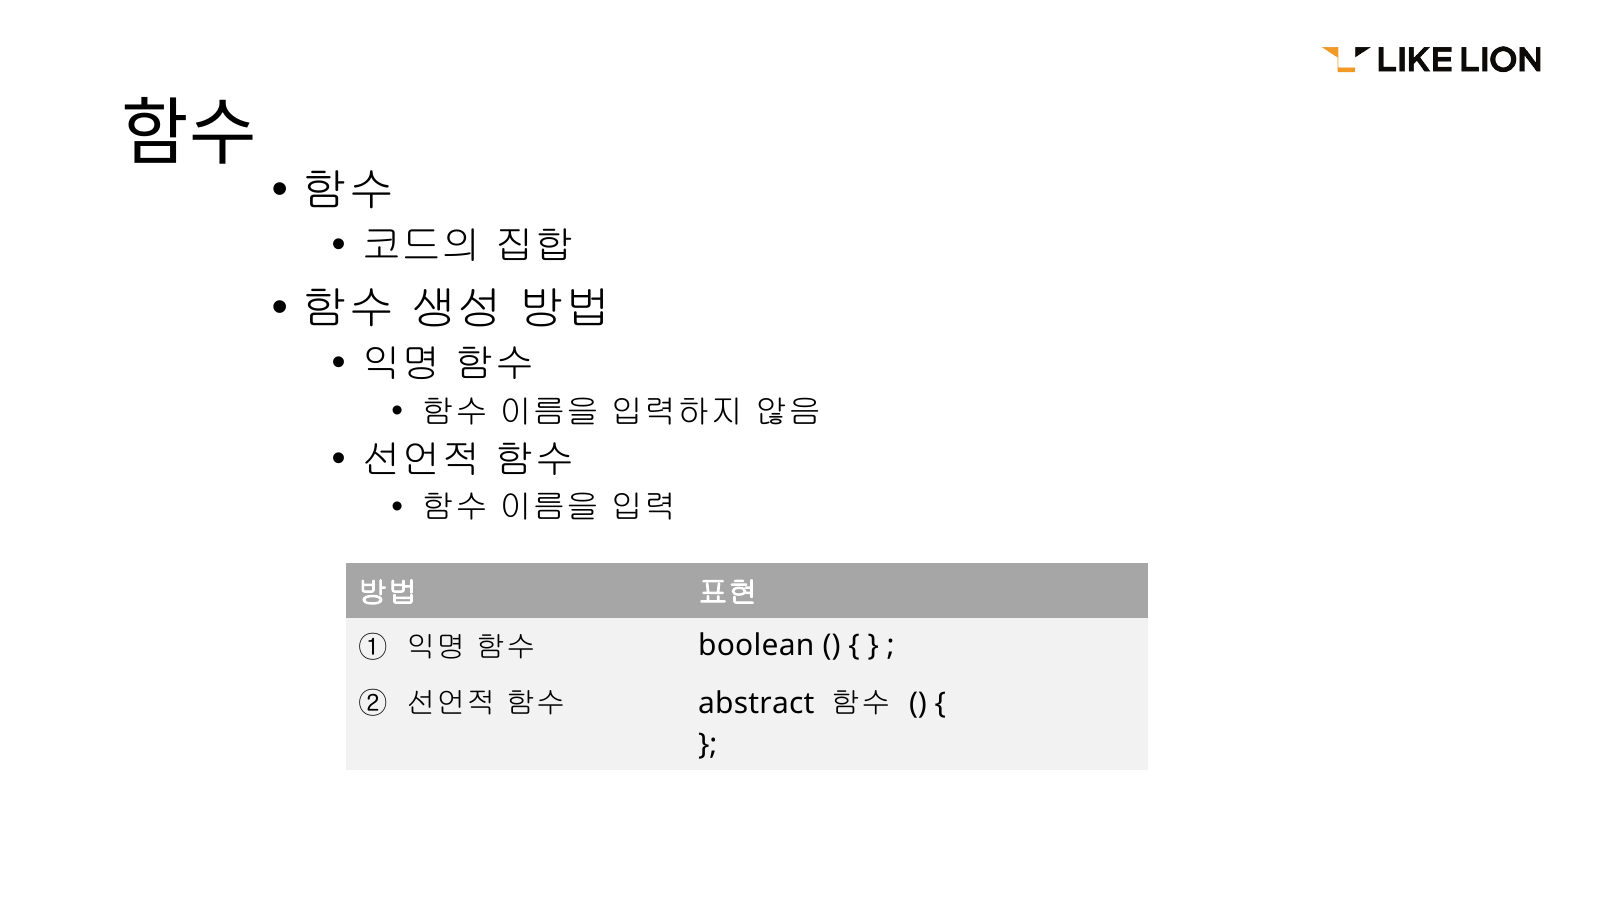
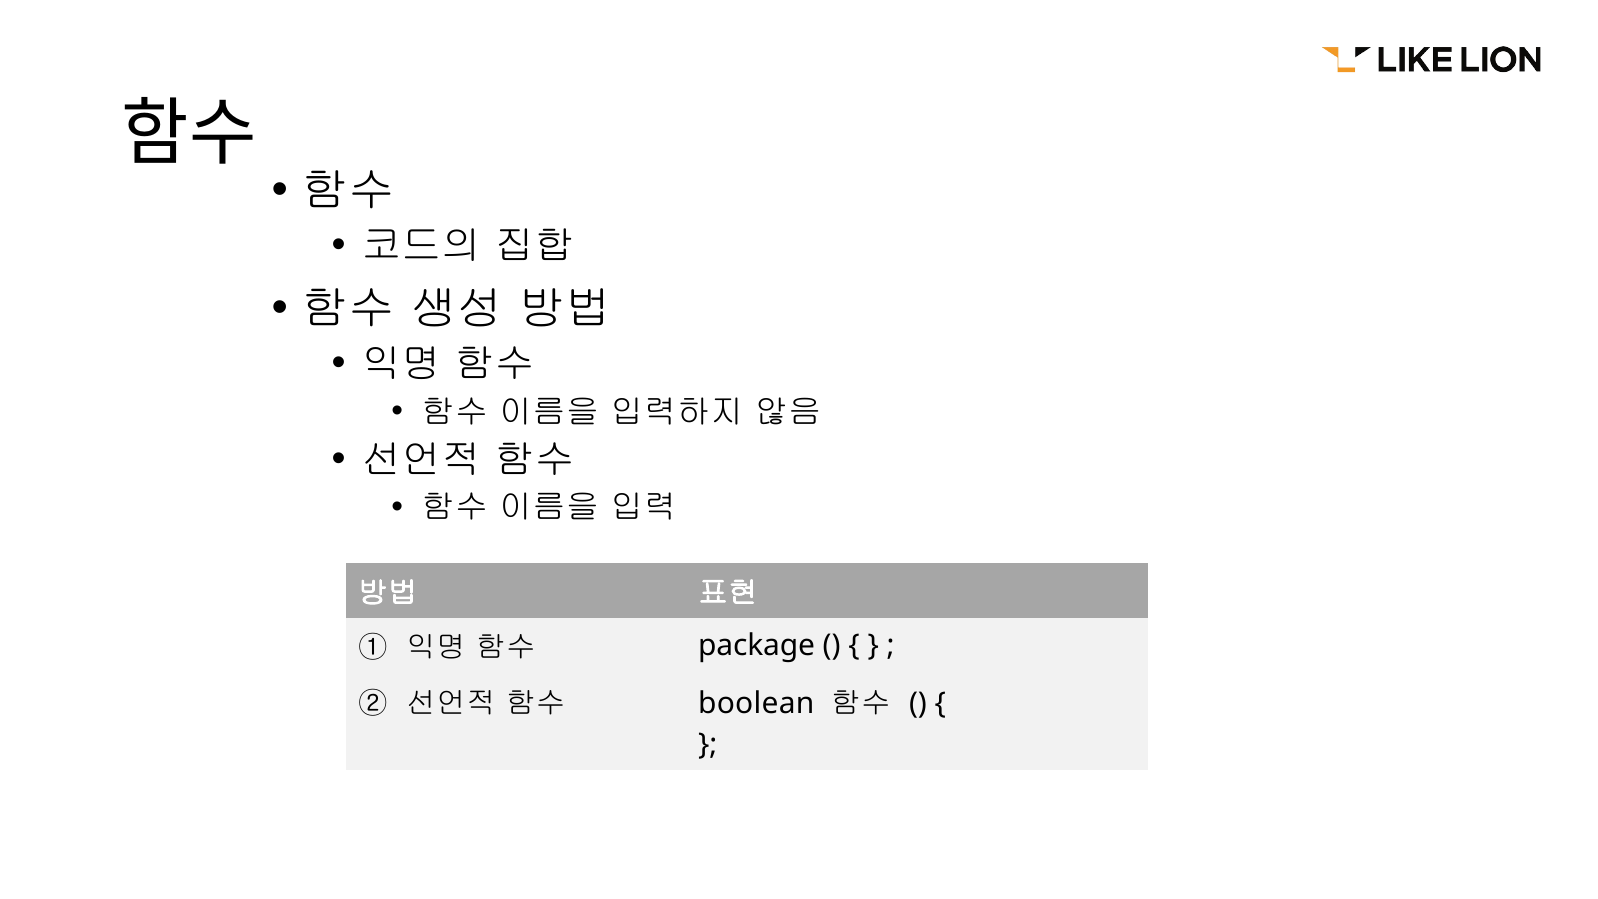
boolean: boolean -> package (757, 646)
abstract: abstract -> boolean (756, 703)
